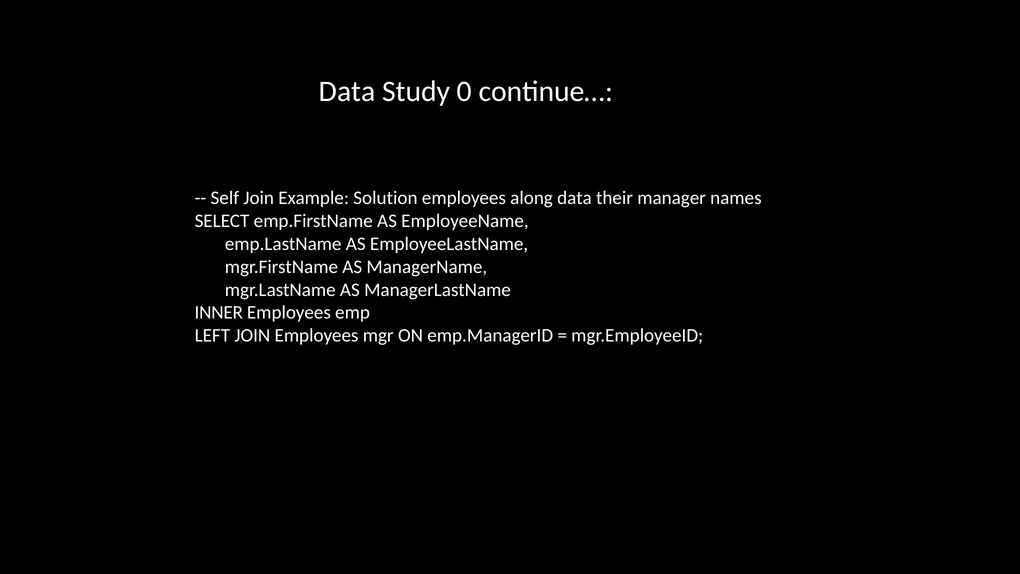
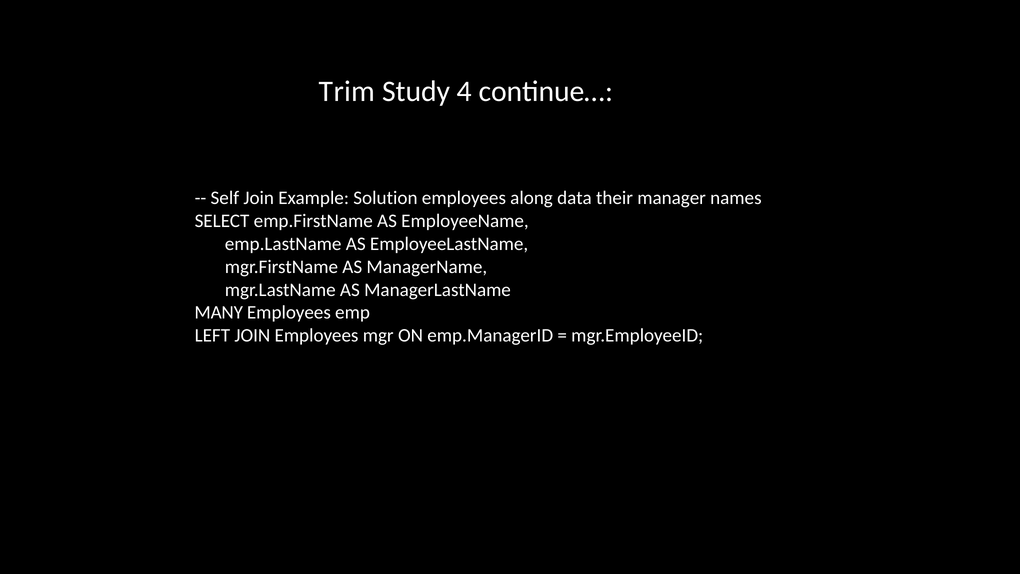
Data: Data -> Trim (347, 91)
0: 0 -> 4 (464, 91)
INNER: INNER -> MANY (219, 313)
